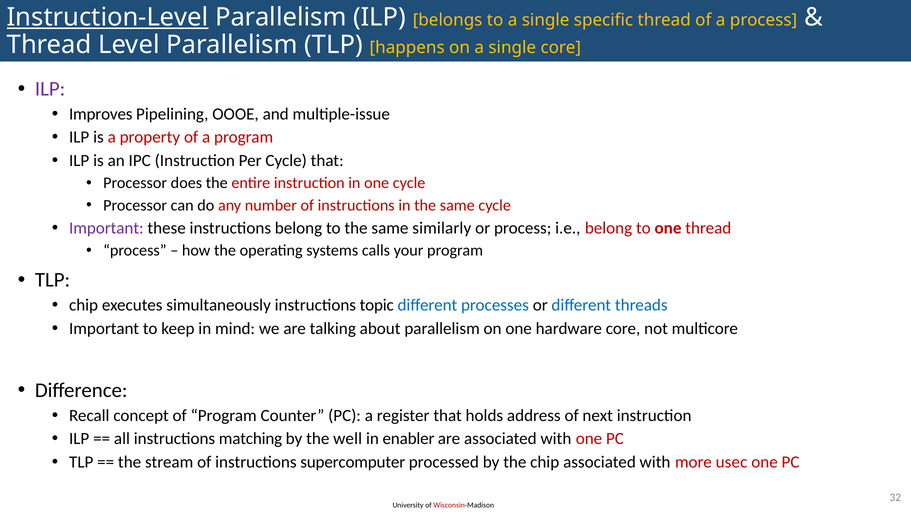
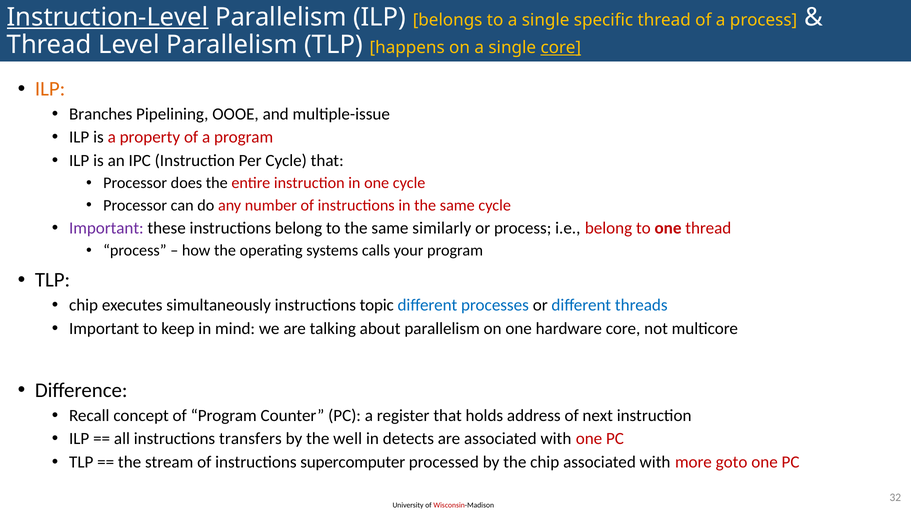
core underline: none -> present (561, 48)
ILP colour: purple -> orange (50, 89)
Improves: Improves -> Branches (101, 114)
matching: matching -> transfers (250, 439)
enabler: enabler -> detects (408, 439)
usec: usec -> goto (732, 462)
